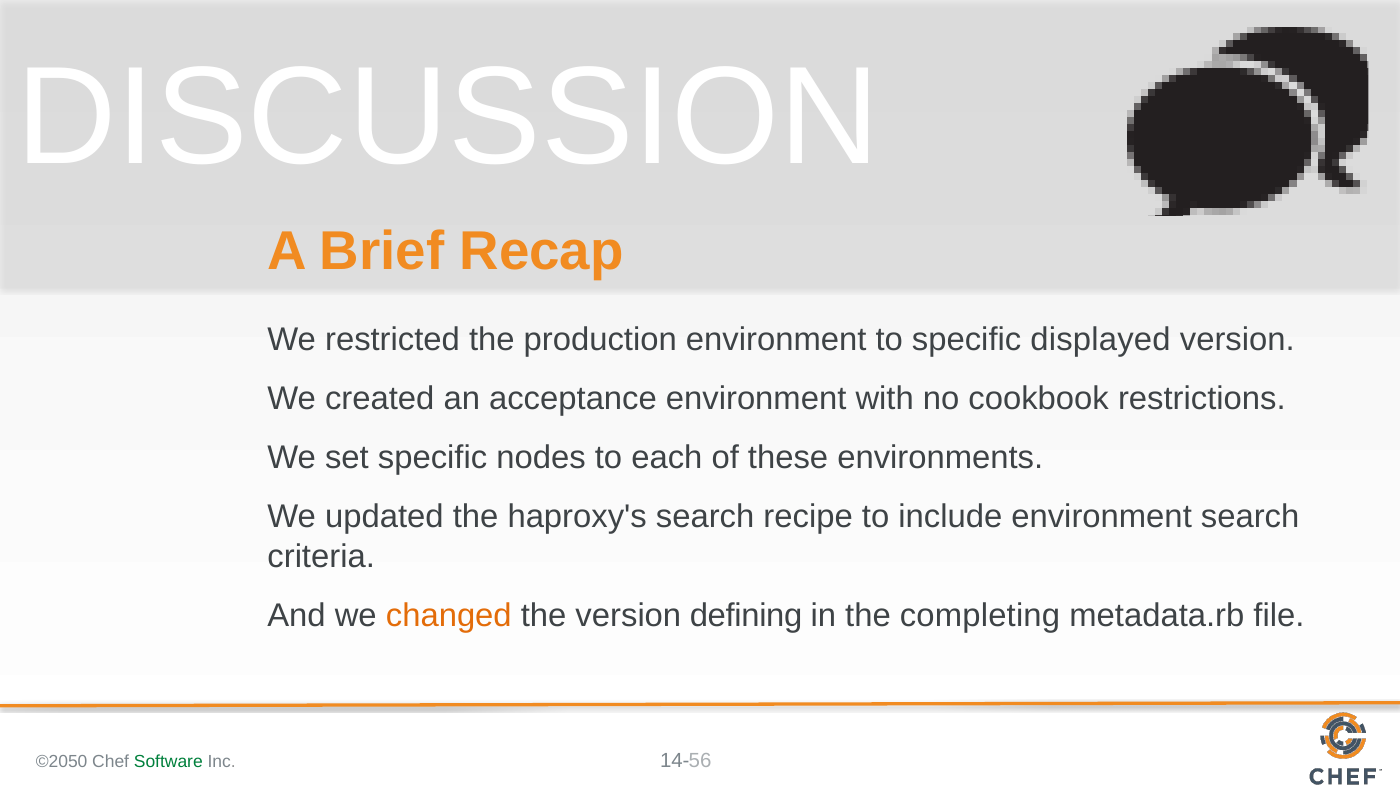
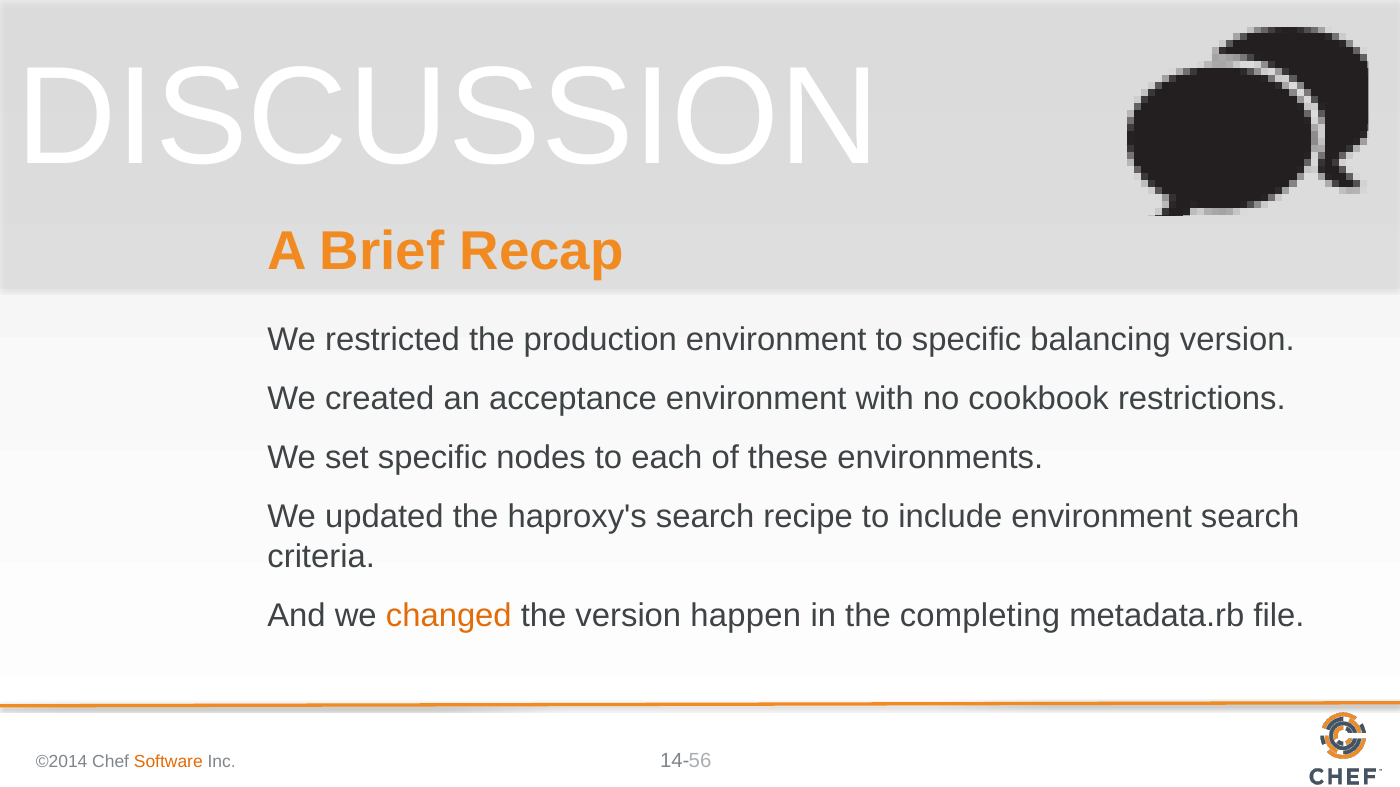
displayed: displayed -> balancing (1101, 340)
defining: defining -> happen (746, 616)
©2050: ©2050 -> ©2014 (62, 762)
Software colour: green -> orange (168, 762)
